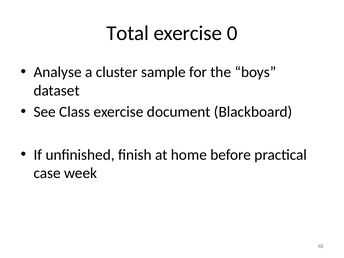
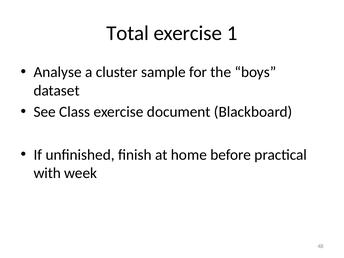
0: 0 -> 1 (232, 33)
case: case -> with (47, 173)
